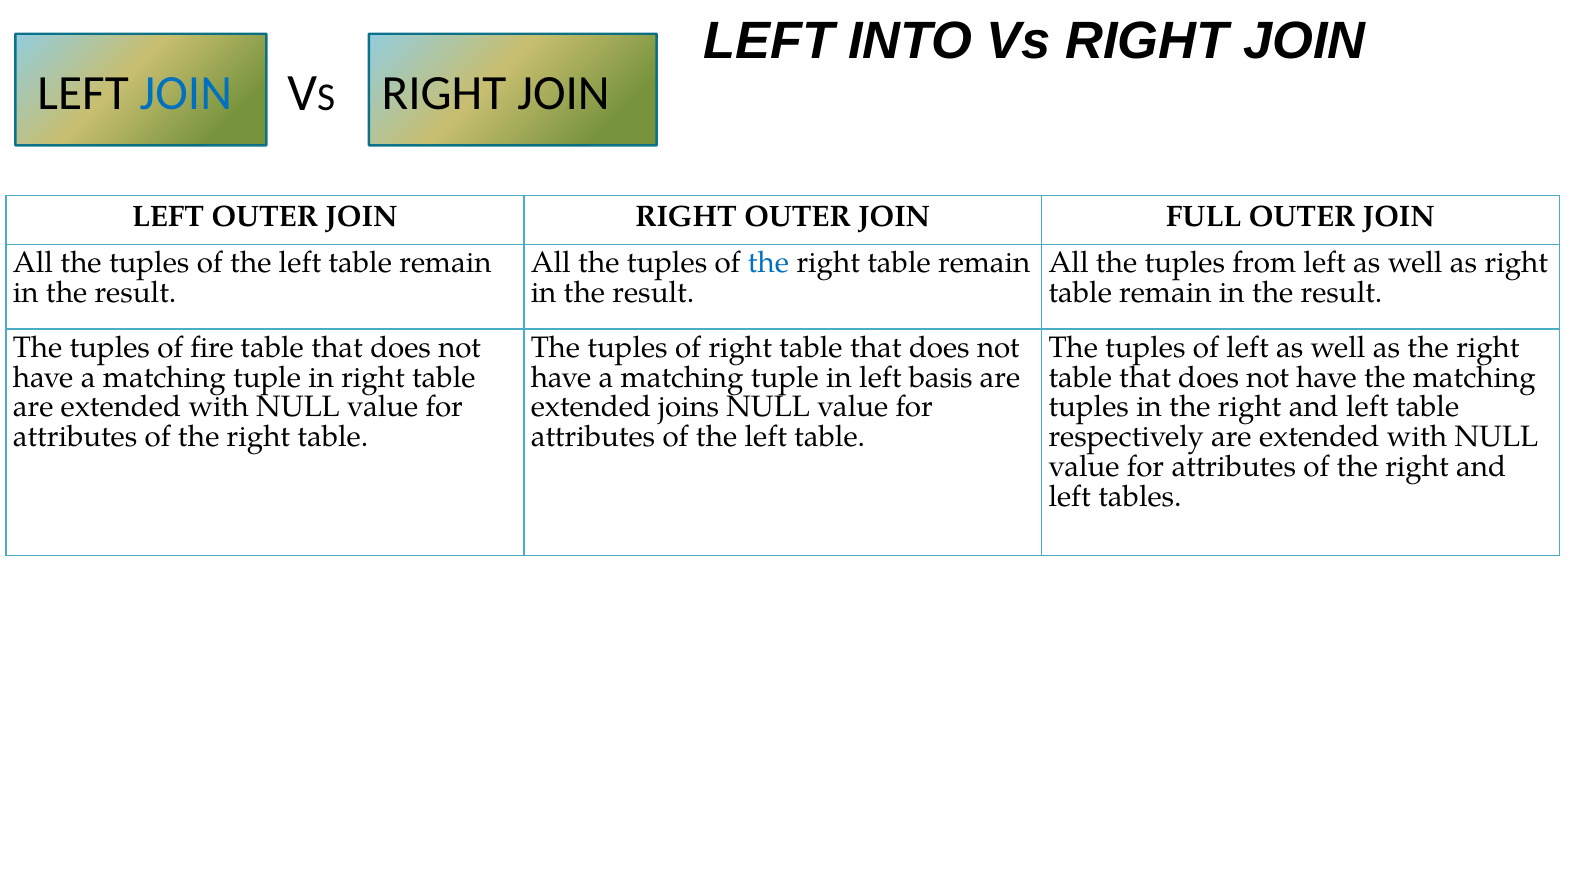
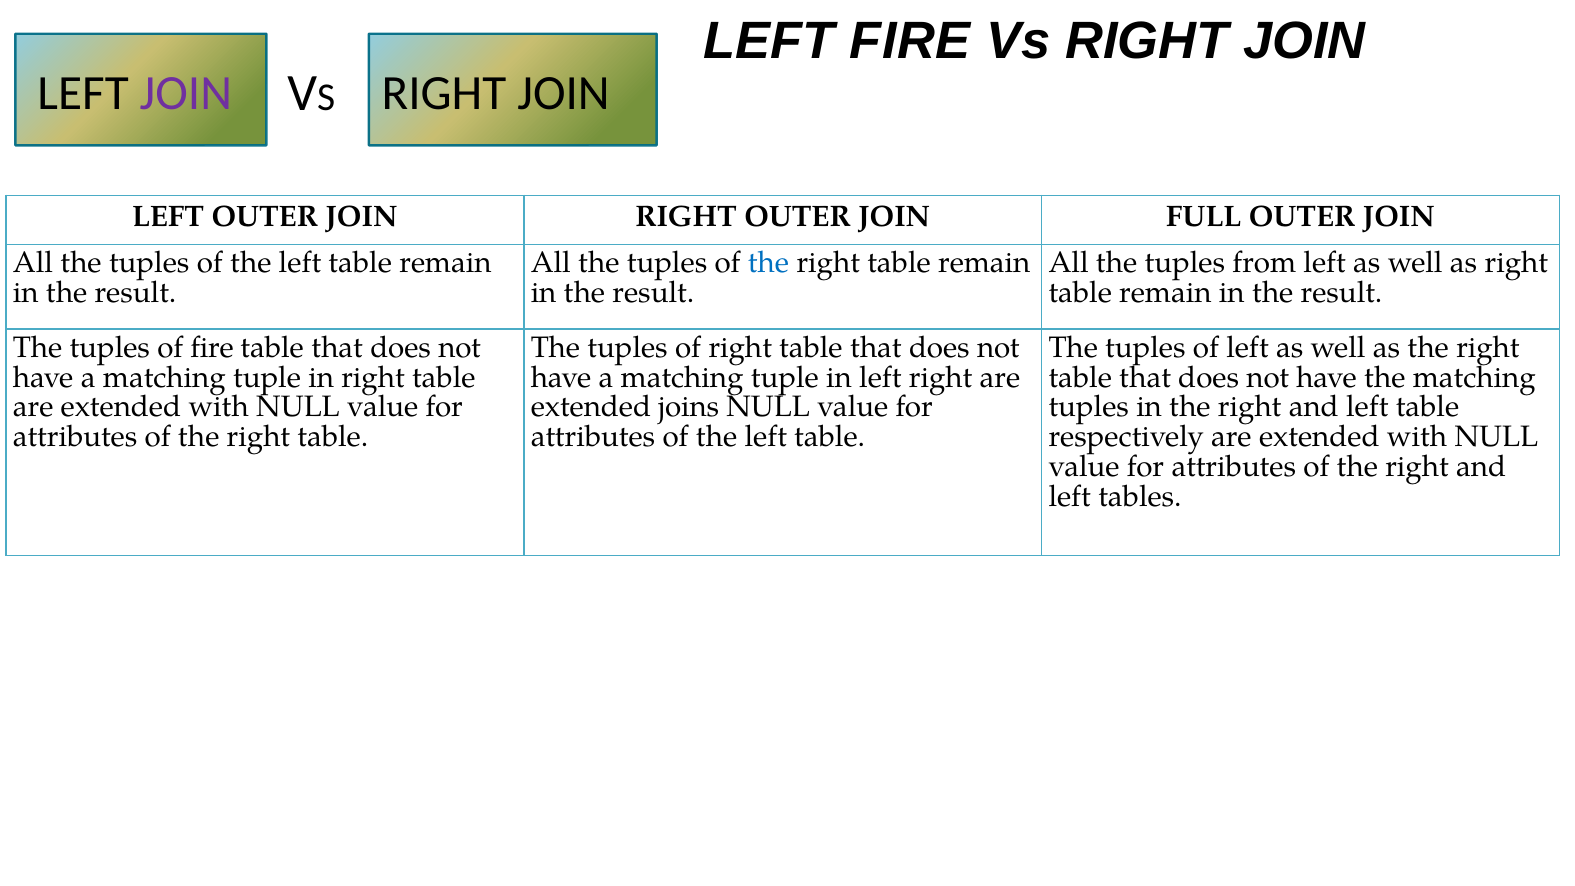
LEFT INTO: INTO -> FIRE (910, 41)
JOIN colour: blue -> purple (186, 93)
left basis: basis -> right (941, 377)
